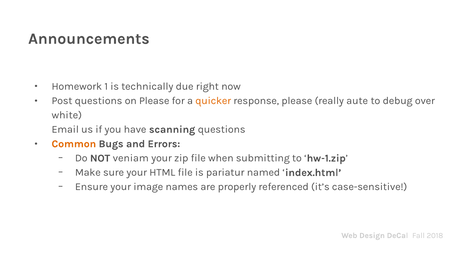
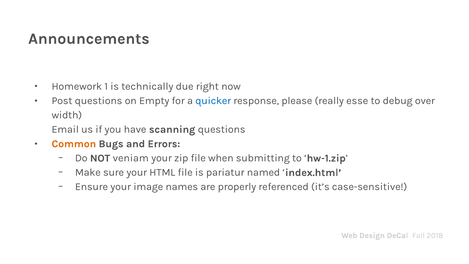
on Please: Please -> Empty (154, 101)
quicker colour: orange -> blue (213, 101)
aute: aute -> esse (357, 101)
white: white -> width (67, 115)
